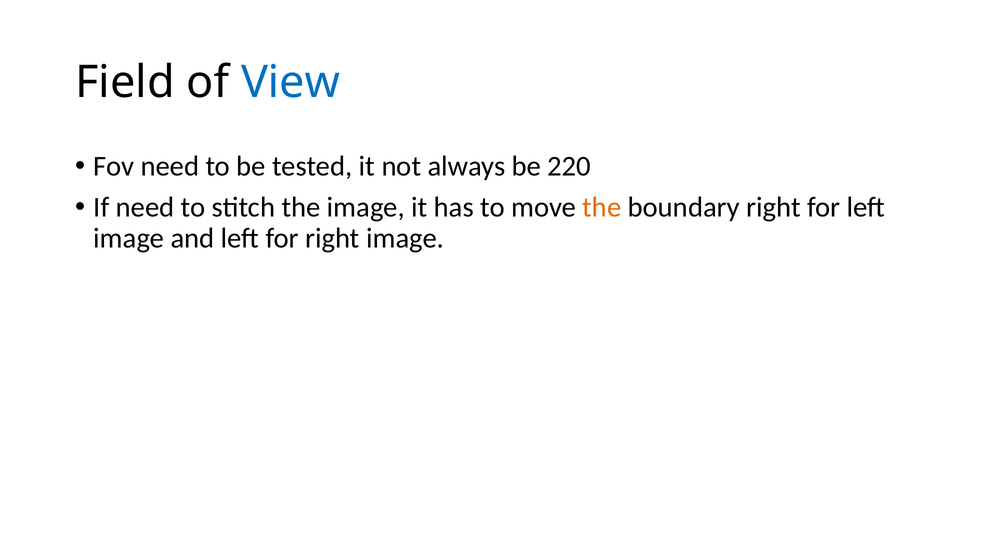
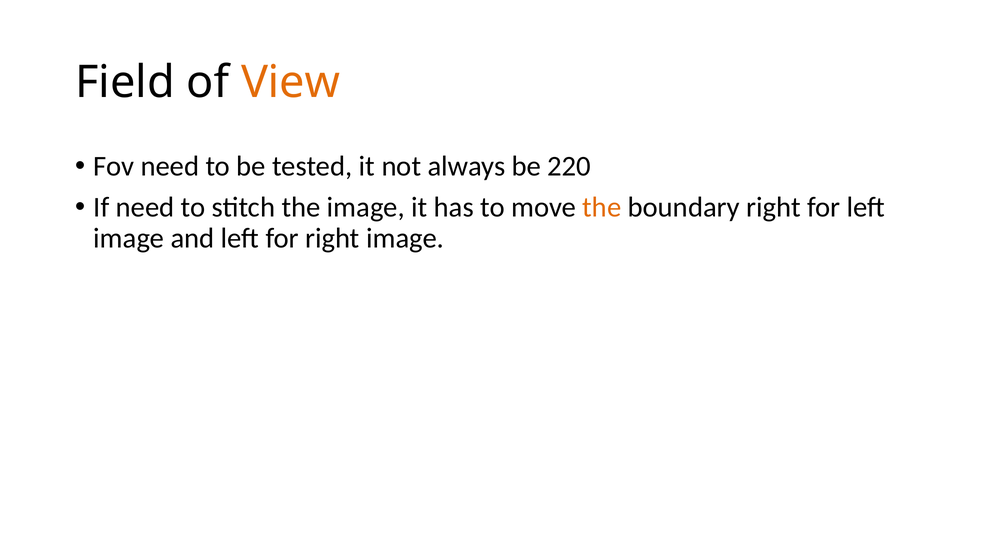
View colour: blue -> orange (291, 83)
